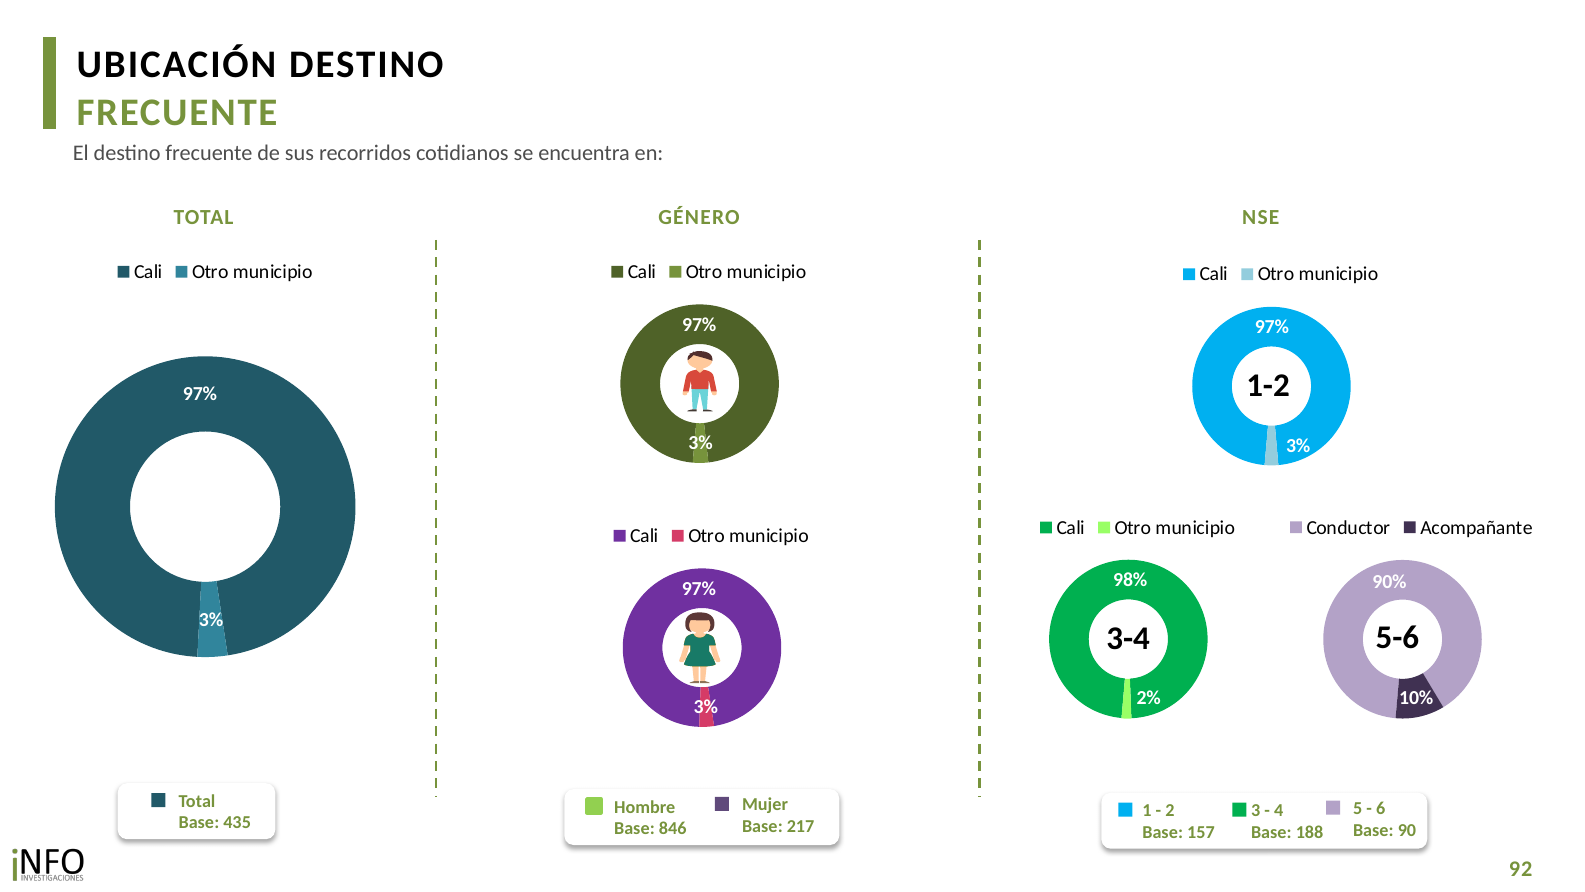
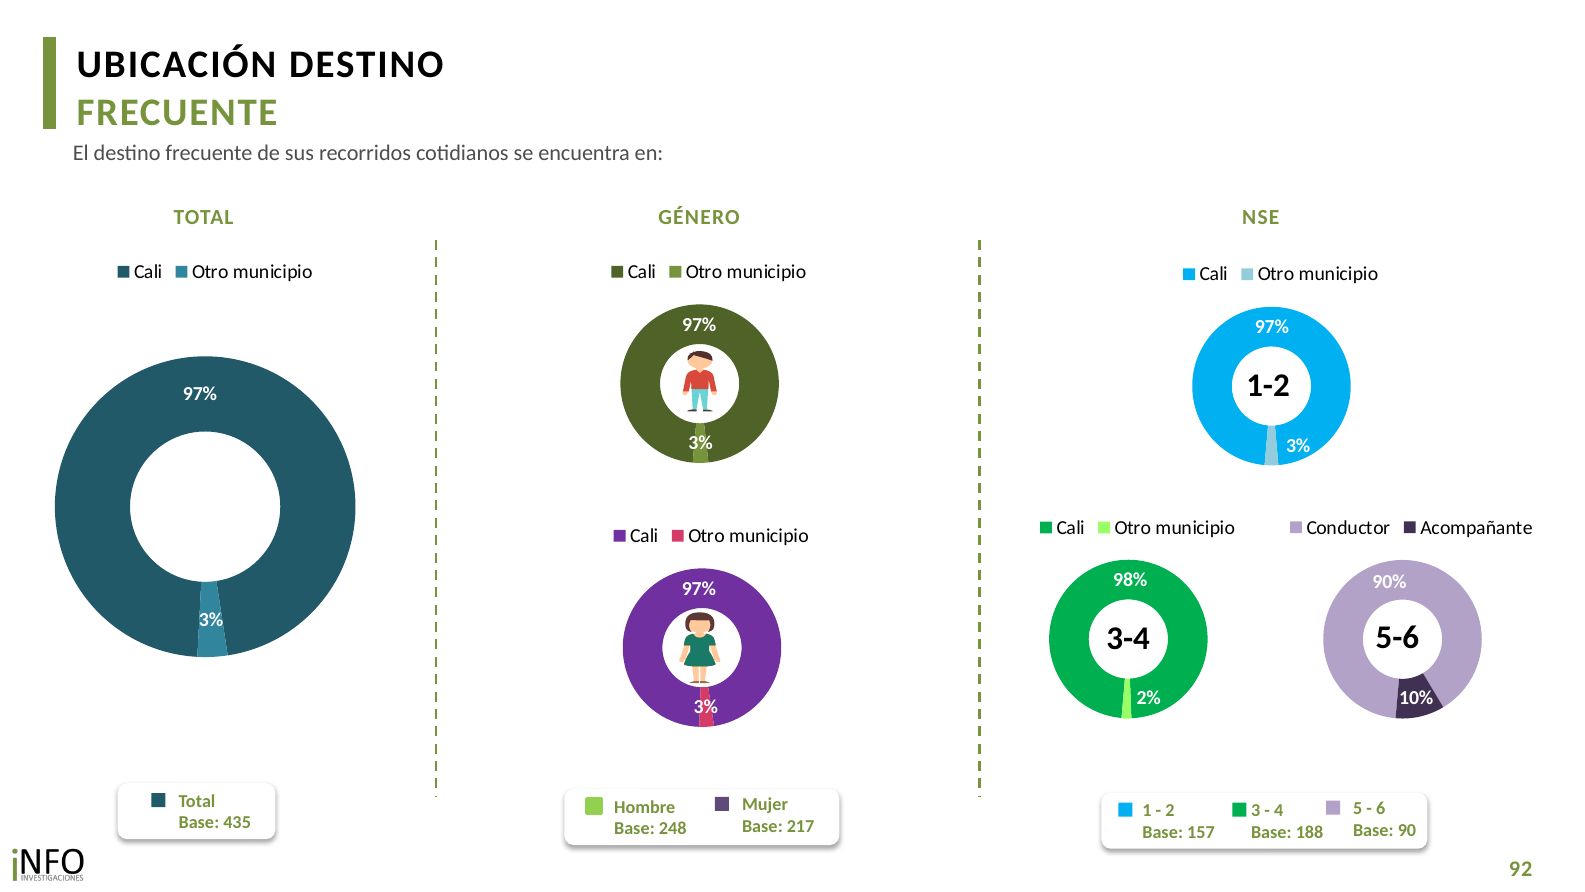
846: 846 -> 248 (673, 828)
